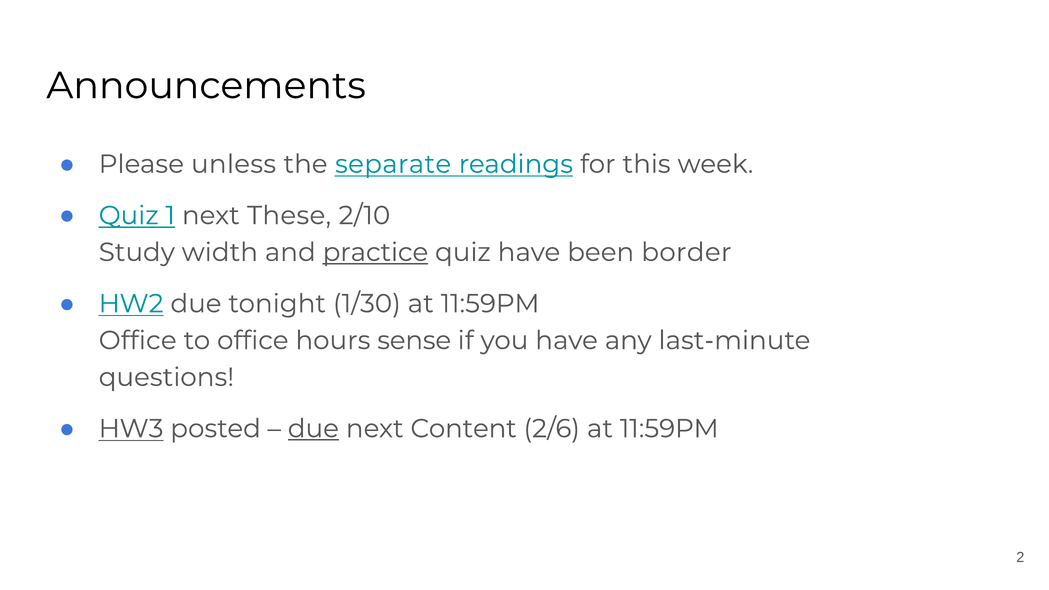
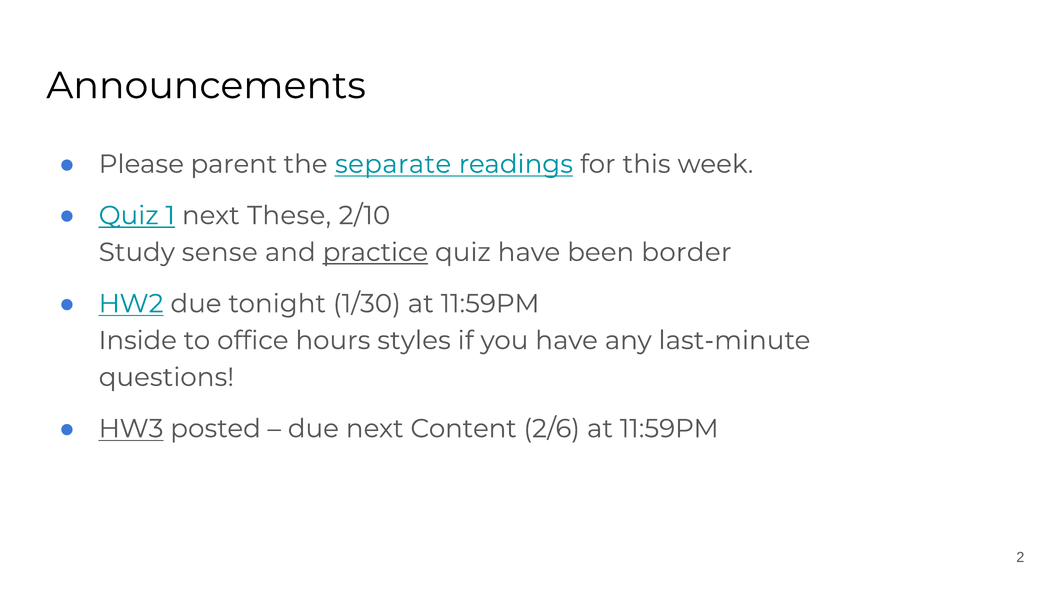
unless: unless -> parent (234, 164)
width: width -> sense (220, 252)
Office: Office -> Inside (138, 341)
sense: sense -> styles (414, 341)
due underline: present -> none (313, 429)
